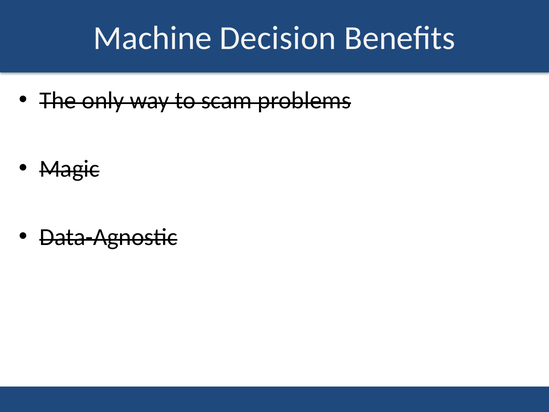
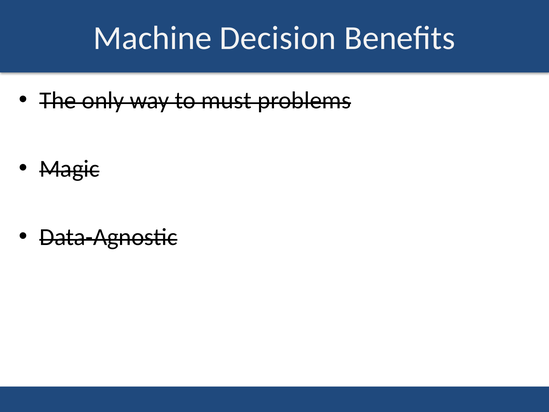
scam: scam -> must (226, 100)
